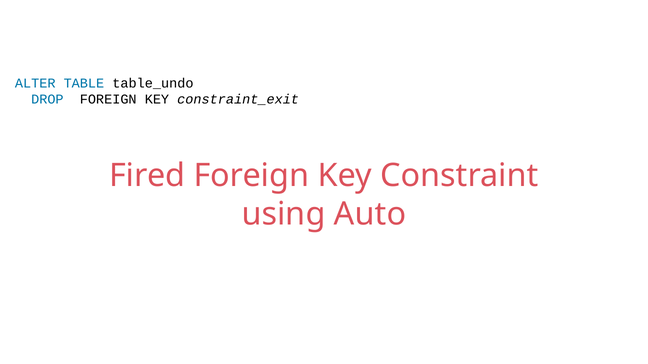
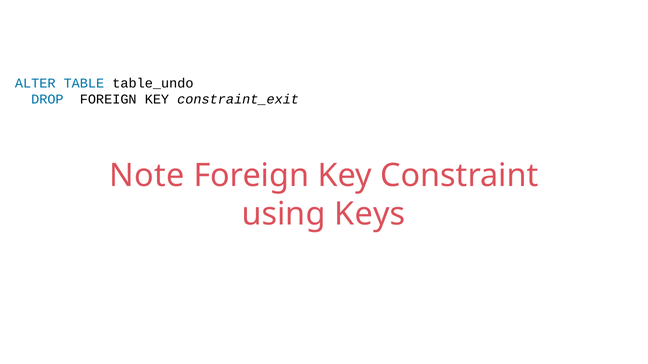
Fired: Fired -> Note (147, 176)
Auto: Auto -> Keys (370, 215)
